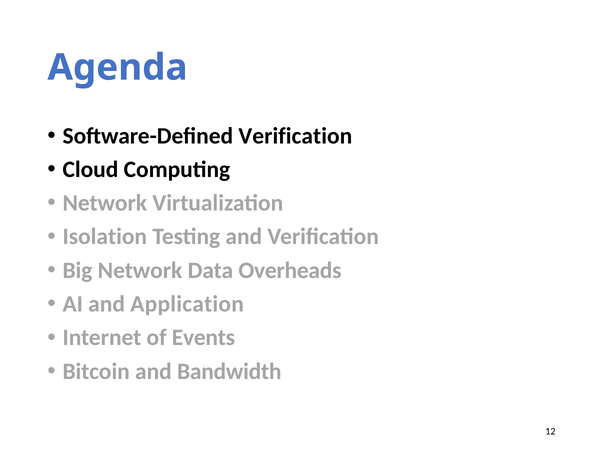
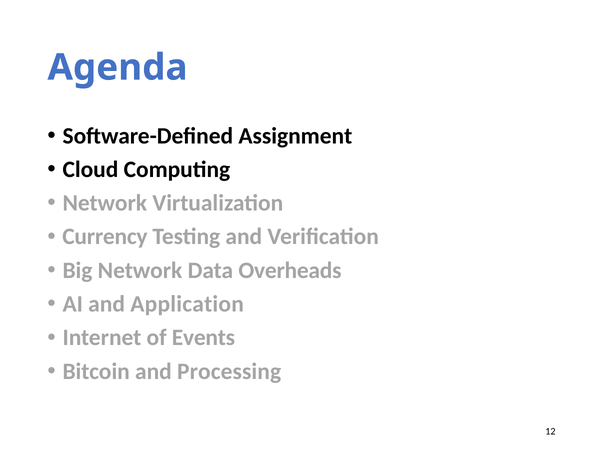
Software-Defined Verification: Verification -> Assignment (295, 136)
Isolation: Isolation -> Currency (105, 237)
Bandwidth: Bandwidth -> Processing (229, 372)
